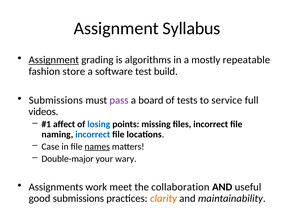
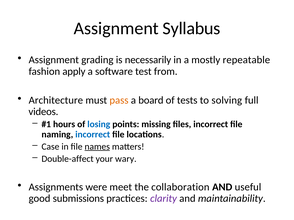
Assignment underline: present -> none (54, 60)
algorithms: algorithms -> necessarily (148, 60)
store: store -> apply (74, 71)
build: build -> from (166, 71)
Submissions: Submissions -> Architecture (56, 100)
pass colour: purple -> orange (119, 100)
service: service -> solving (227, 100)
affect: affect -> hours (64, 125)
Double-major: Double-major -> Double-affect (68, 159)
work: work -> were (96, 187)
clarity colour: orange -> purple (164, 199)
